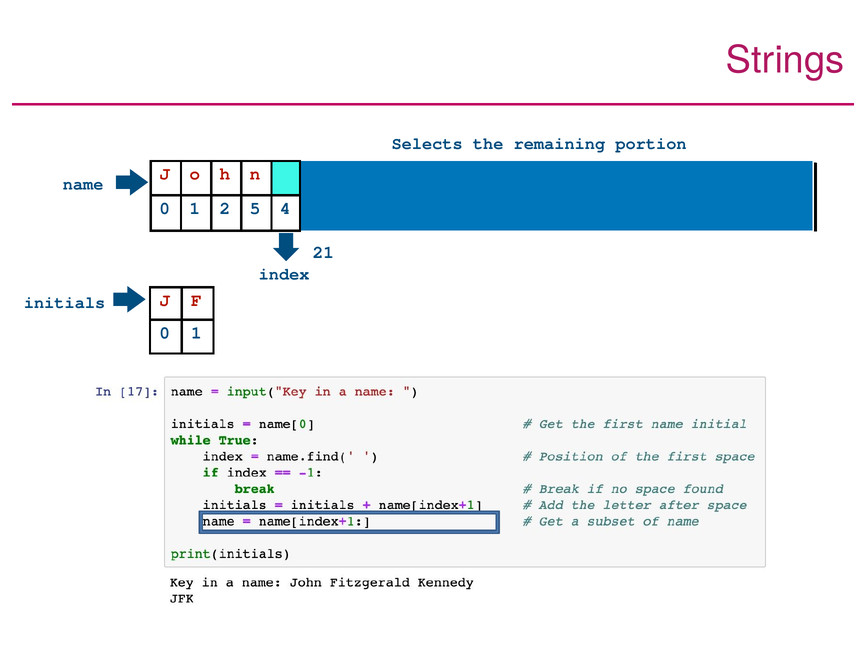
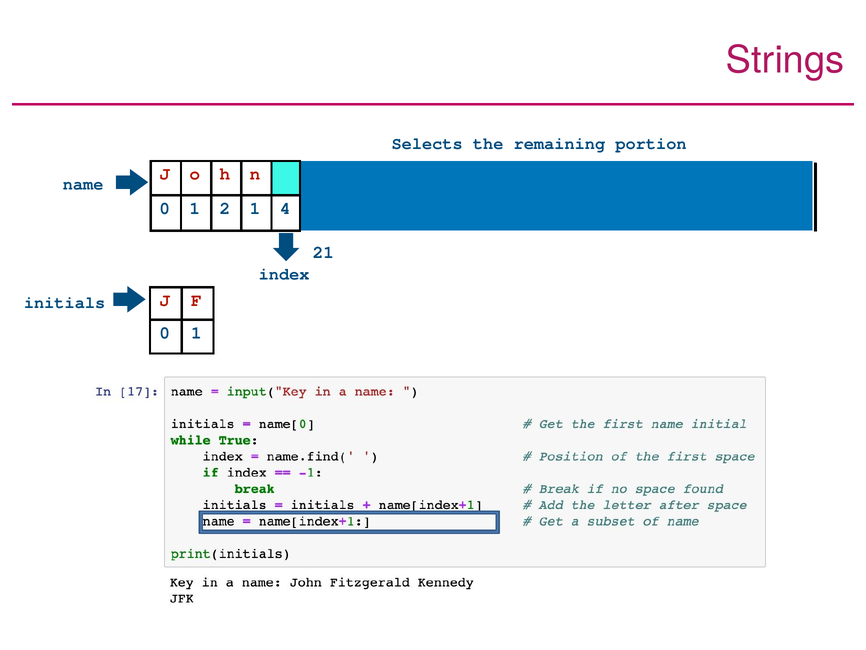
2 5: 5 -> 1 (255, 208)
